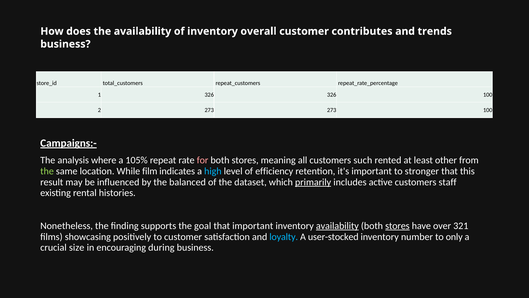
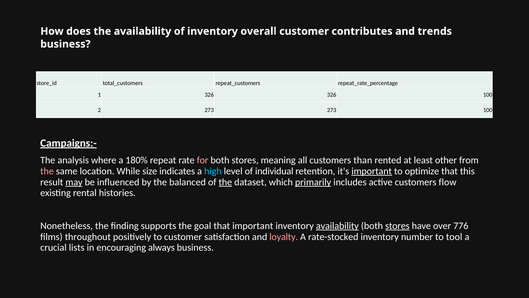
105%: 105% -> 180% (137, 160)
such: such -> than (363, 160)
the colour: light green -> pink (47, 171)
film: film -> size (150, 171)
efficiency: efficiency -> individual (274, 171)
important underline: none -> present (372, 171)
stronger: stronger -> optimize (422, 171)
may underline: none -> present (74, 182)
the underline: none -> present (225, 182)
staff: staff -> flow (448, 182)
321: 321 -> 776 (461, 226)
showcasing: showcasing -> throughout (88, 236)
loyalty colour: light blue -> pink (284, 236)
user-stocked: user-stocked -> rate-stocked (333, 236)
only: only -> tool (454, 236)
size: size -> lists (77, 247)
during: during -> always (161, 247)
